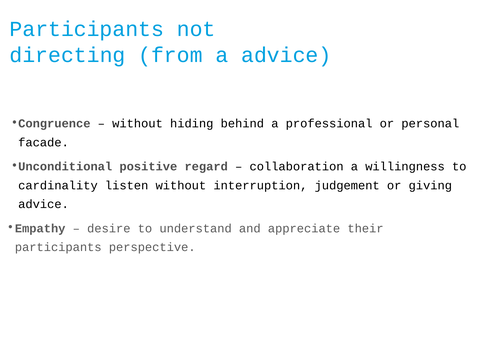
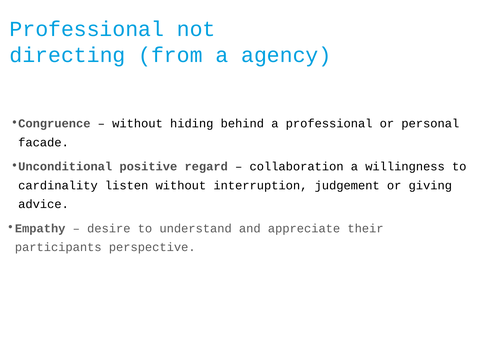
Participants: Participants -> Professional (87, 29)
a advice: advice -> agency (286, 55)
